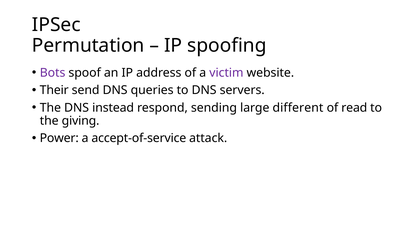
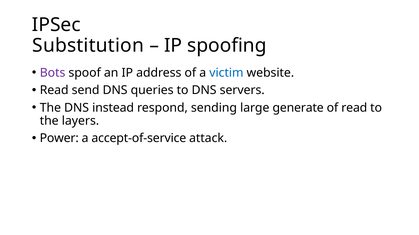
Permutation: Permutation -> Substitution (88, 46)
victim colour: purple -> blue (226, 73)
Their: Their -> Read (54, 90)
different: different -> generate (298, 108)
giving: giving -> layers (80, 121)
